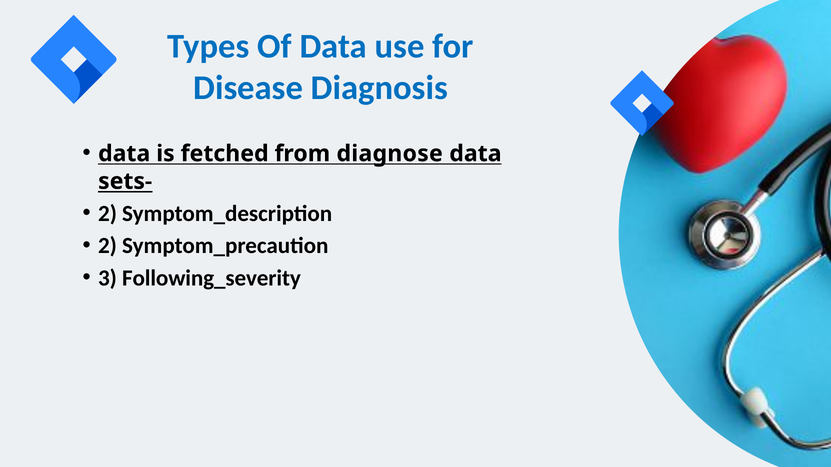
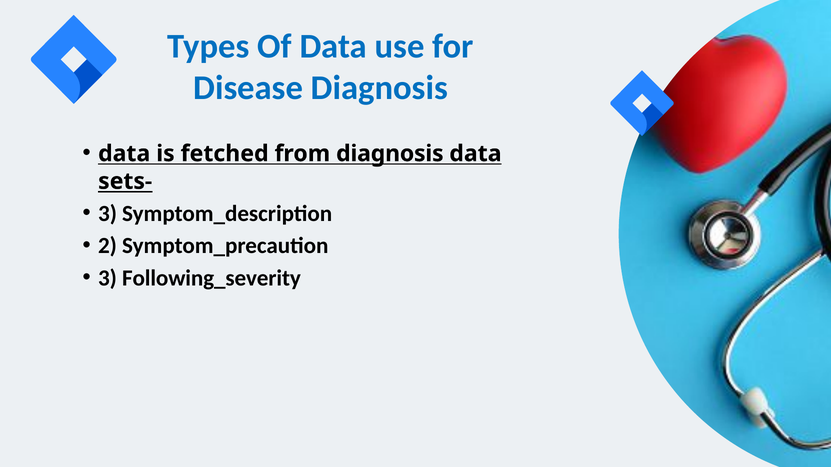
from diagnose: diagnose -> diagnosis (390, 154)
2: 2 -> 3 (108, 214)
